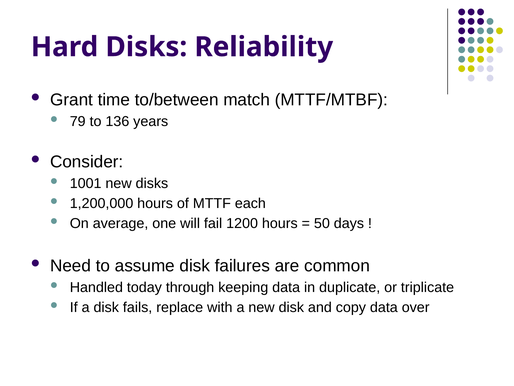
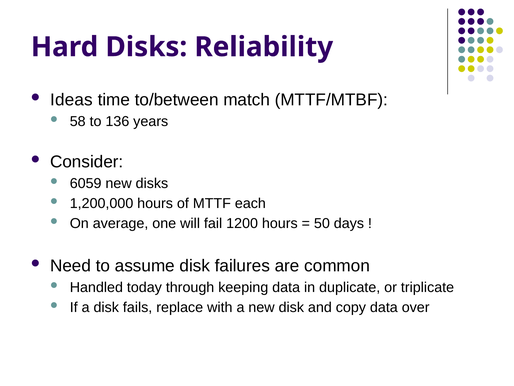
Grant: Grant -> Ideas (71, 100)
79: 79 -> 58 (78, 121)
1001: 1001 -> 6059 (86, 183)
